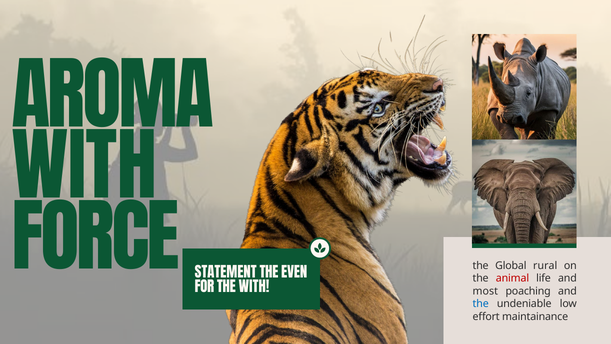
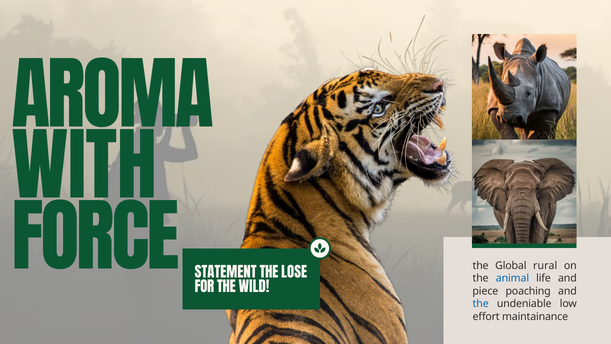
EVEN: EVEN -> LOSE (294, 273)
animal colour: red -> blue (512, 278)
THE WITH: WITH -> WILD (254, 287)
most: most -> piece (485, 291)
